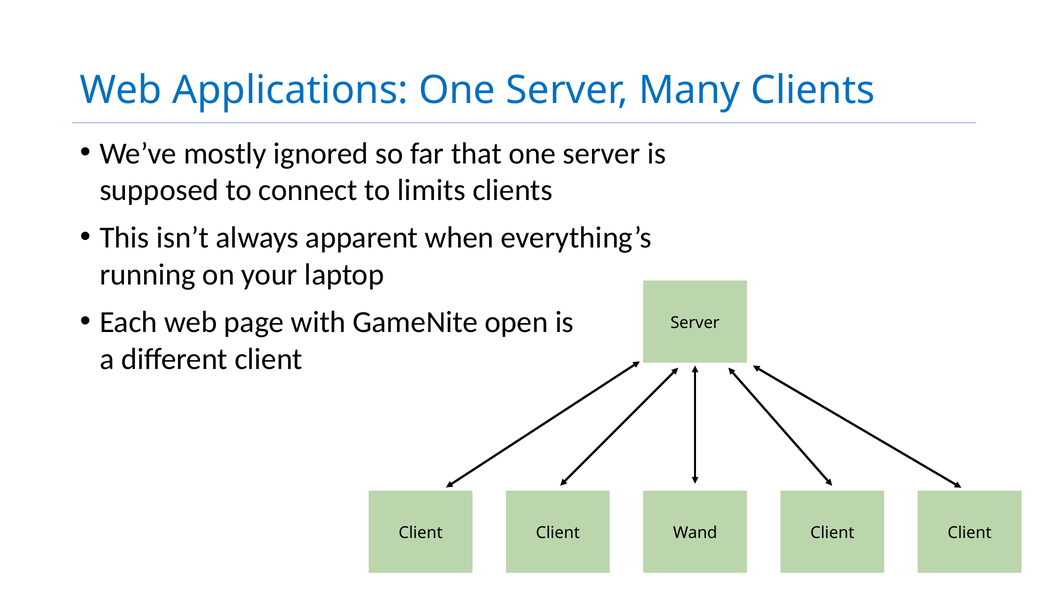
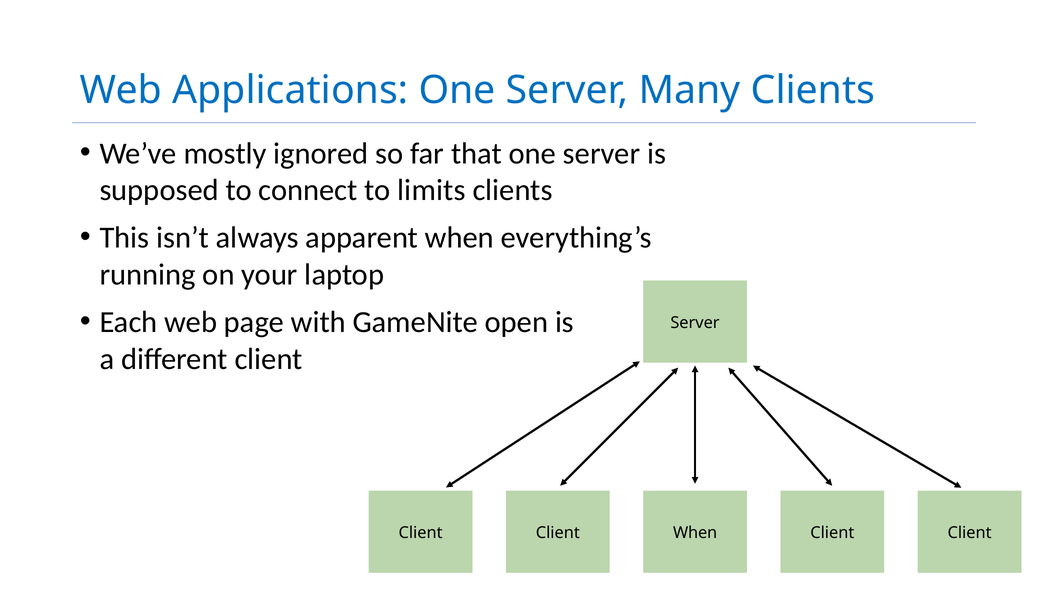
Client Wand: Wand -> When (695, 532)
